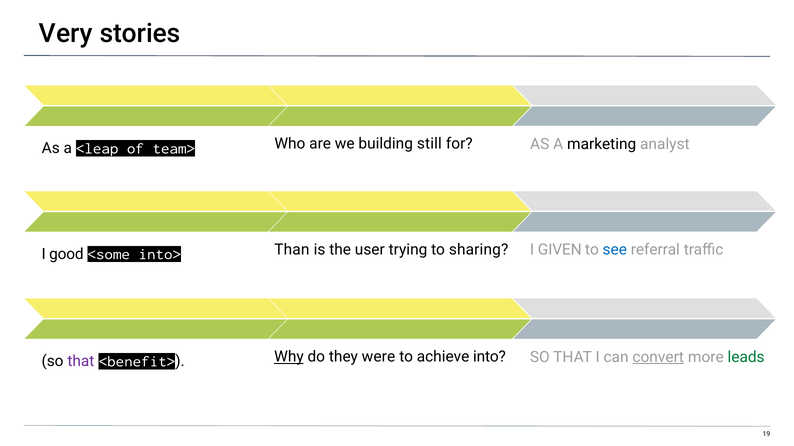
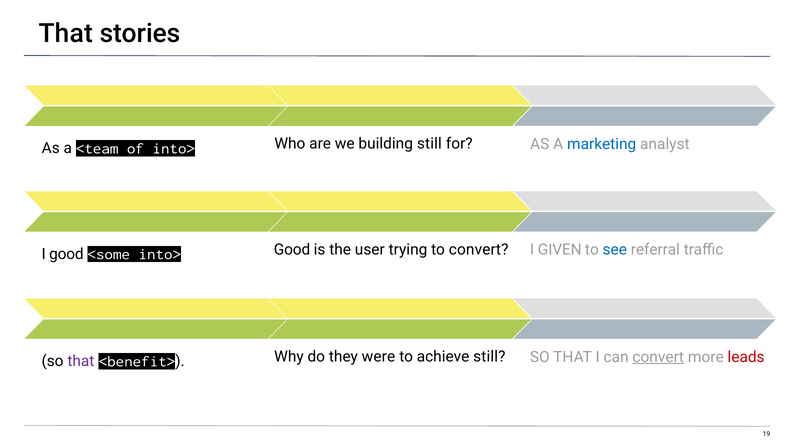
Very: Very -> That (66, 34)
<leap: <leap -> <team (97, 149)
of team>: team> -> into> (174, 149)
marketing colour: black -> blue (602, 144)
Than: Than -> Good (292, 250)
to sharing: sharing -> convert (479, 250)
Why underline: present -> none (289, 357)
achieve into: into -> still (489, 357)
leads colour: green -> red (746, 358)
